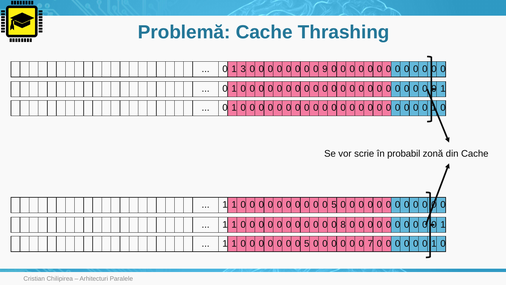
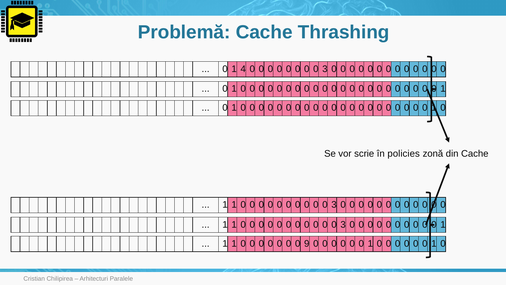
3: 3 -> 4 (243, 69)
9: 9 -> 3 (325, 69)
probabil: probabil -> policies (404, 154)
5: 5 -> 3 (334, 204)
8: 8 -> 3 (343, 224)
5: 5 -> 9 (307, 243)
7: 7 -> 1 (370, 243)
